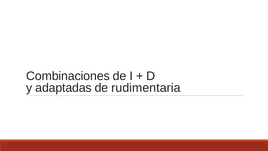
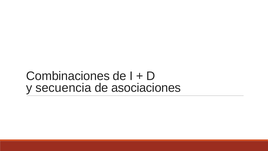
adaptadas: adaptadas -> secuencia (63, 88)
rudimentaria: rudimentaria -> asociaciones (146, 88)
